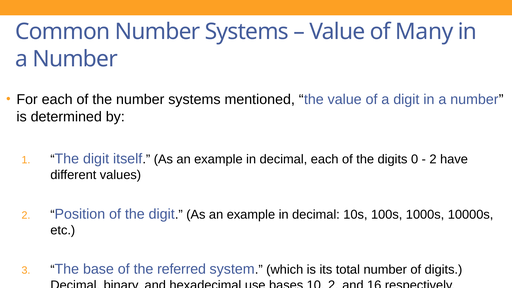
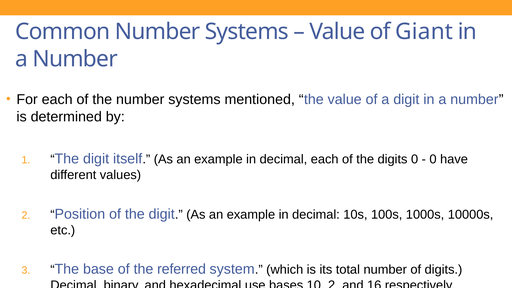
Many: Many -> Giant (424, 32)
2: 2 -> 0 (433, 159)
